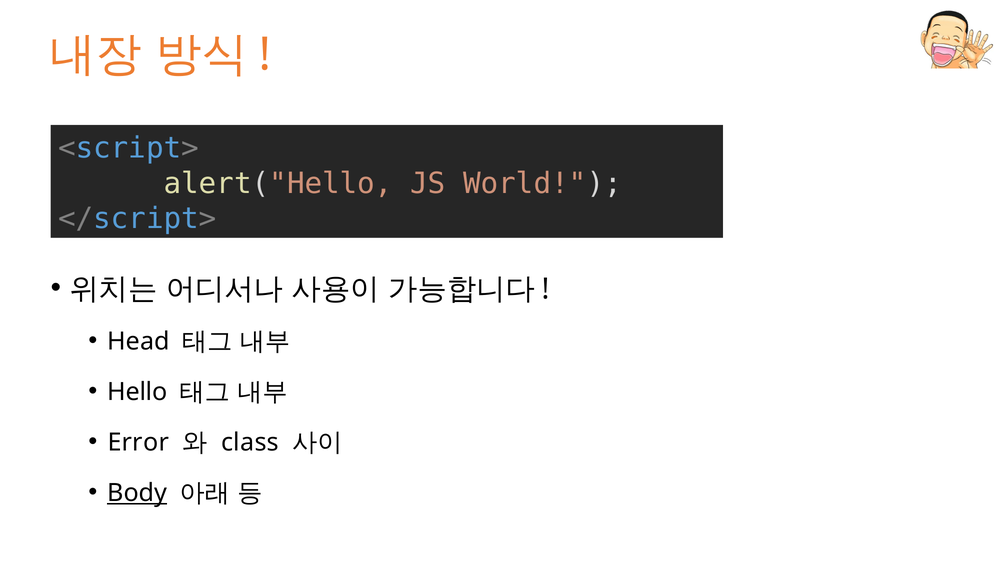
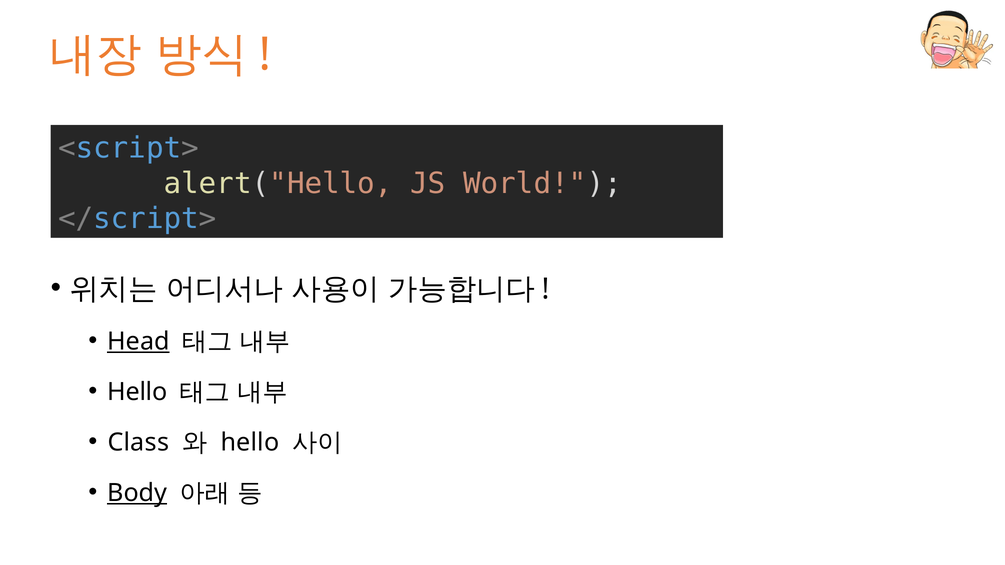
Head underline: none -> present (138, 342)
Error: Error -> Class (138, 443)
class: class -> hello (250, 443)
